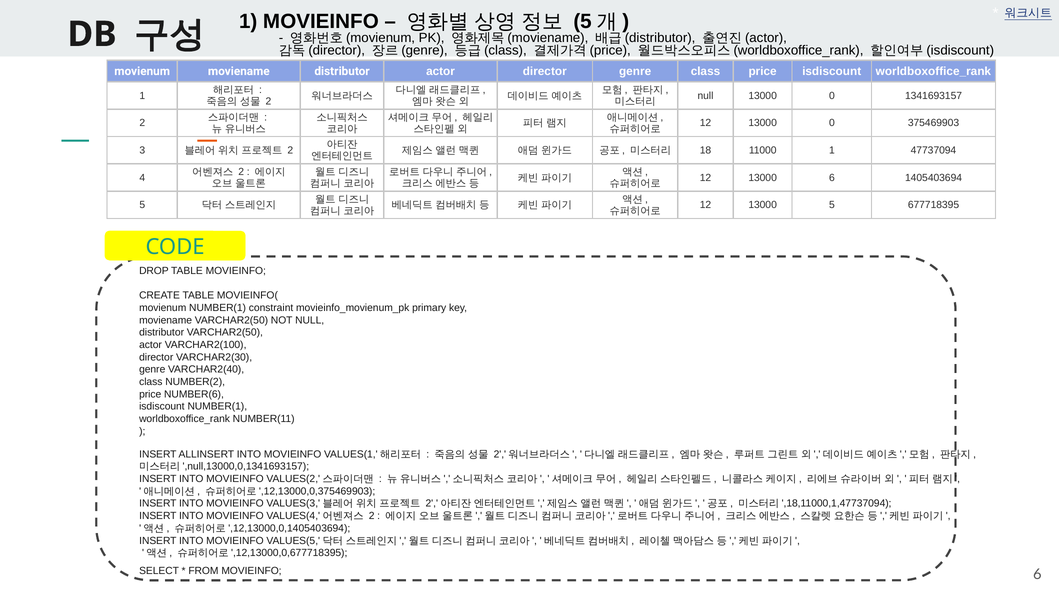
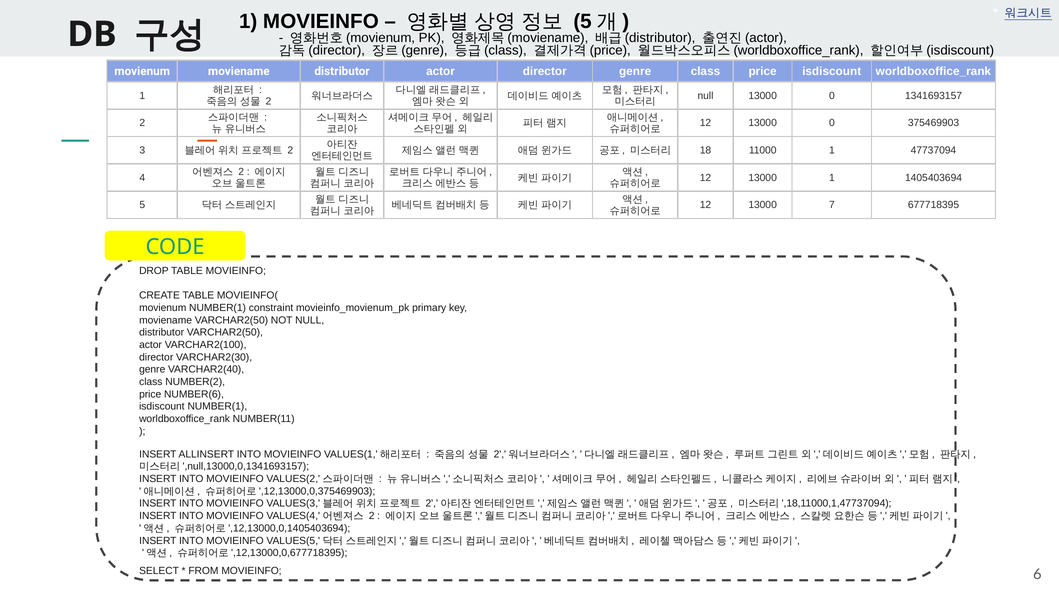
13000 6: 6 -> 1 (832, 178)
13000 5: 5 -> 7 (832, 205)
